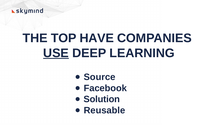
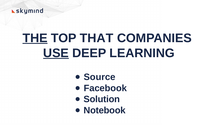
THE underline: none -> present (35, 38)
HAVE: HAVE -> THAT (97, 38)
Reusable: Reusable -> Notebook (105, 110)
